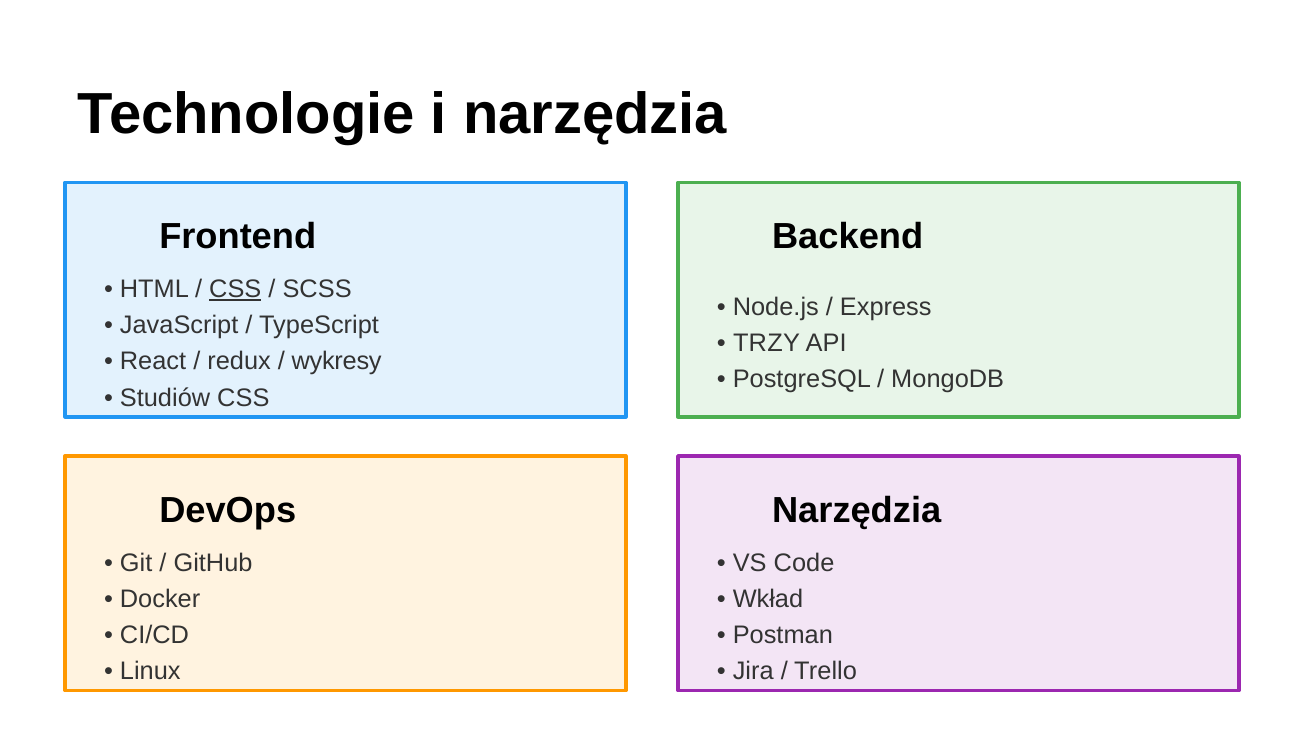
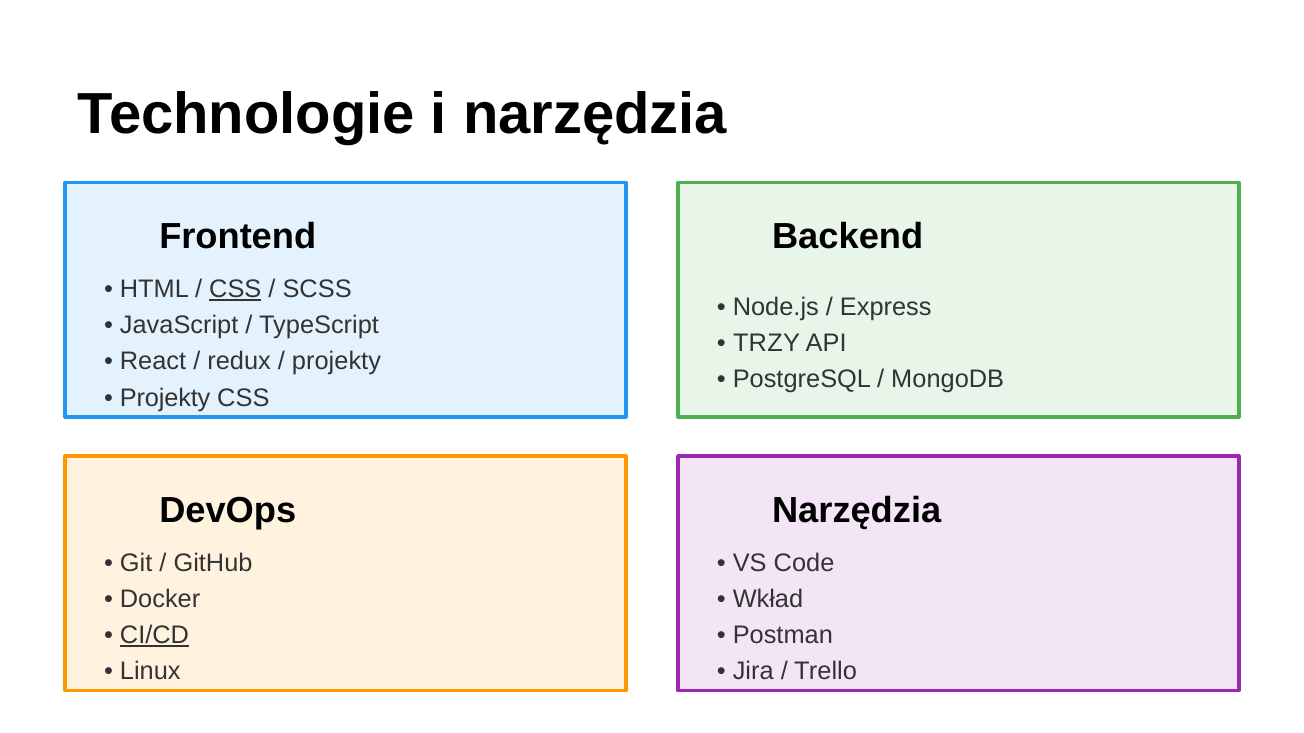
wykresy: wykresy -> projekty (336, 362)
Studiów: Studiów -> Projekty (165, 398)
CI/CD underline: none -> present (154, 636)
